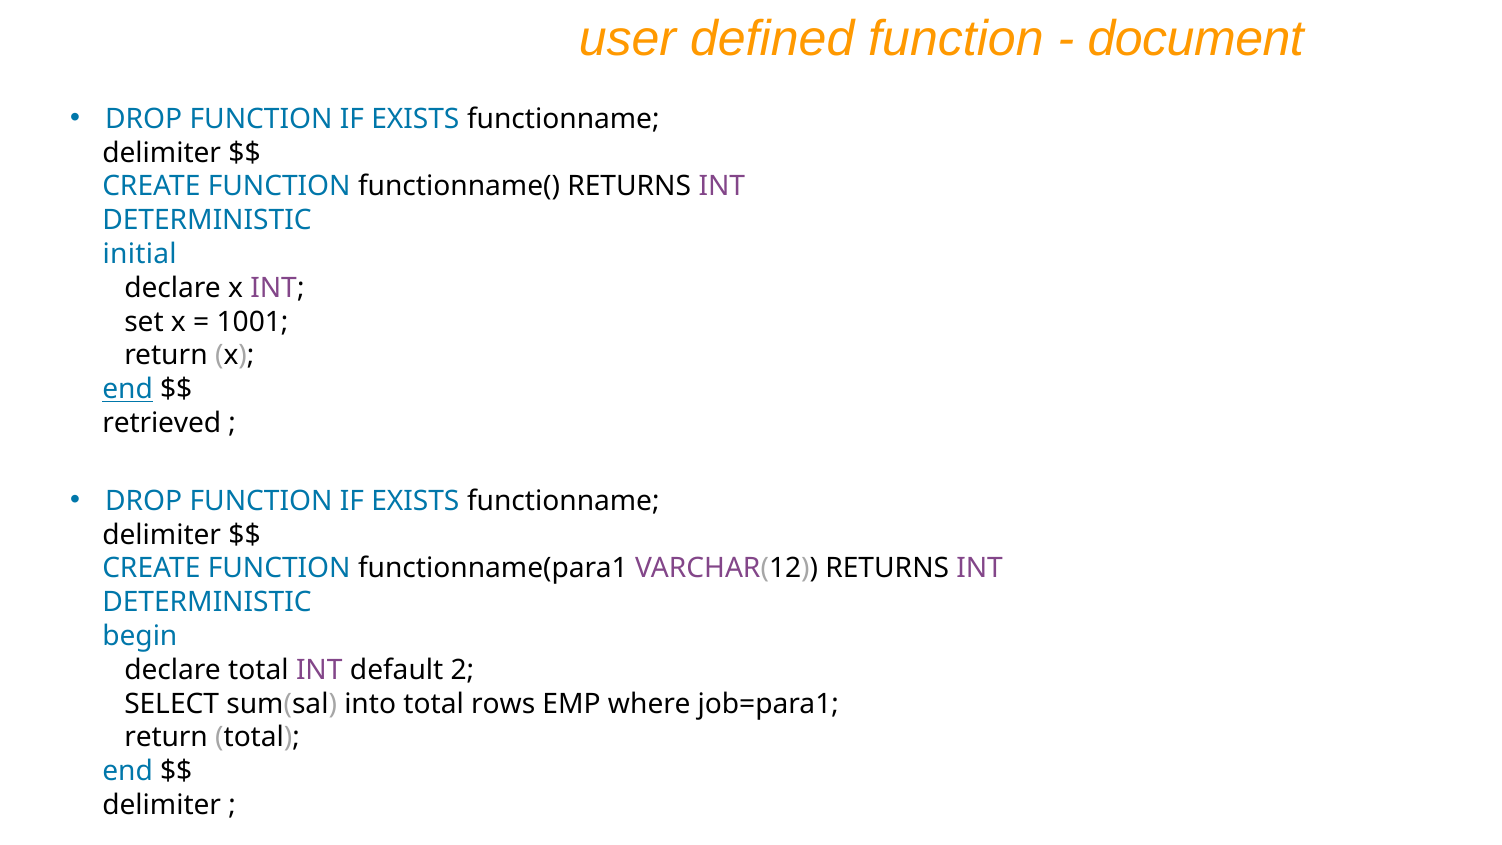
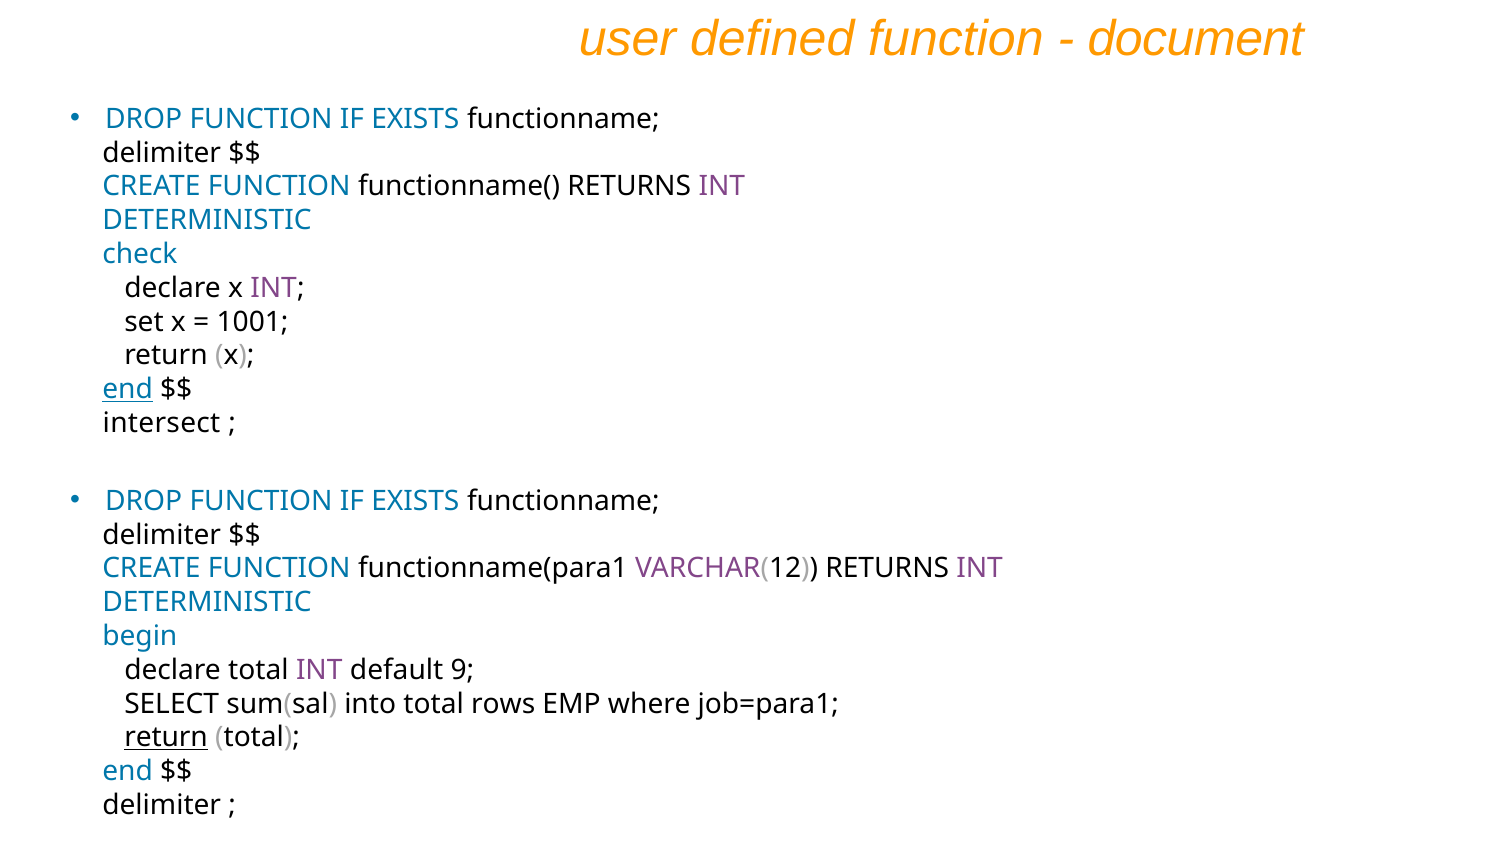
initial: initial -> check (140, 254)
retrieved: retrieved -> intersect (162, 423)
2: 2 -> 9 (462, 670)
return underline: none -> present (166, 737)
